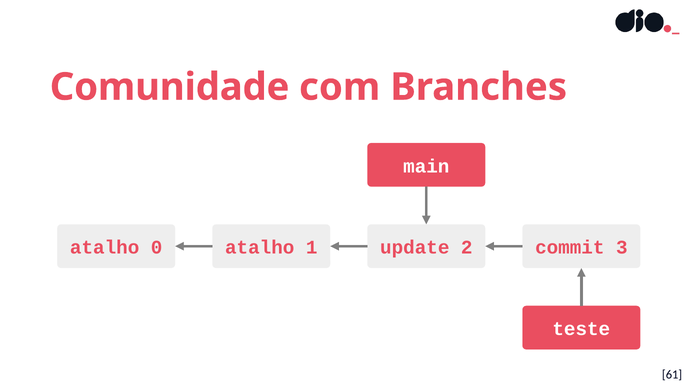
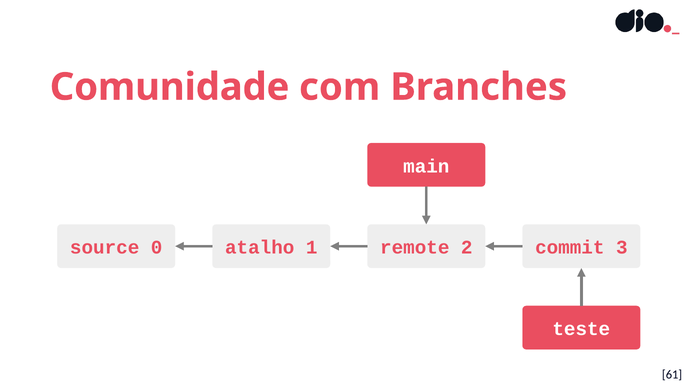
atalho: atalho -> source (105, 248)
update: update -> remote (415, 248)
